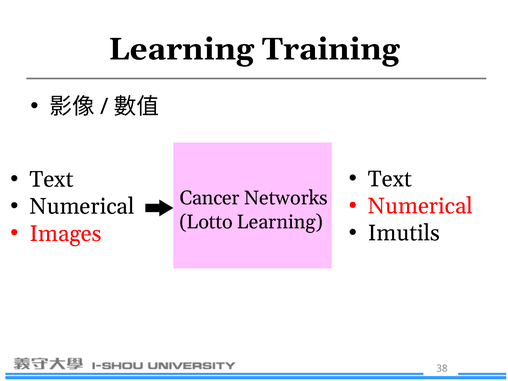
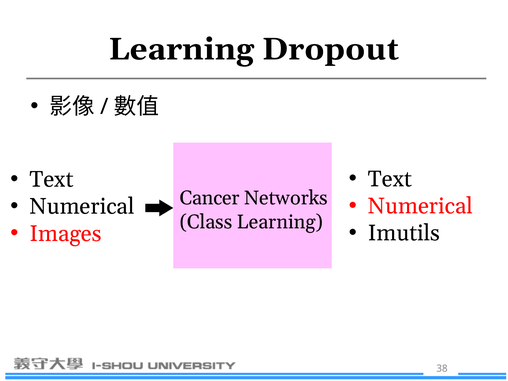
Training: Training -> Dropout (330, 49)
Lotto: Lotto -> Class (206, 222)
